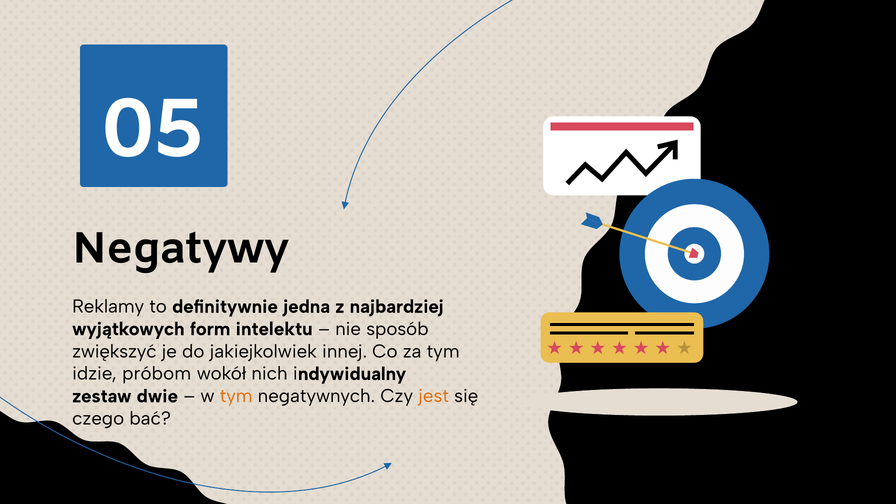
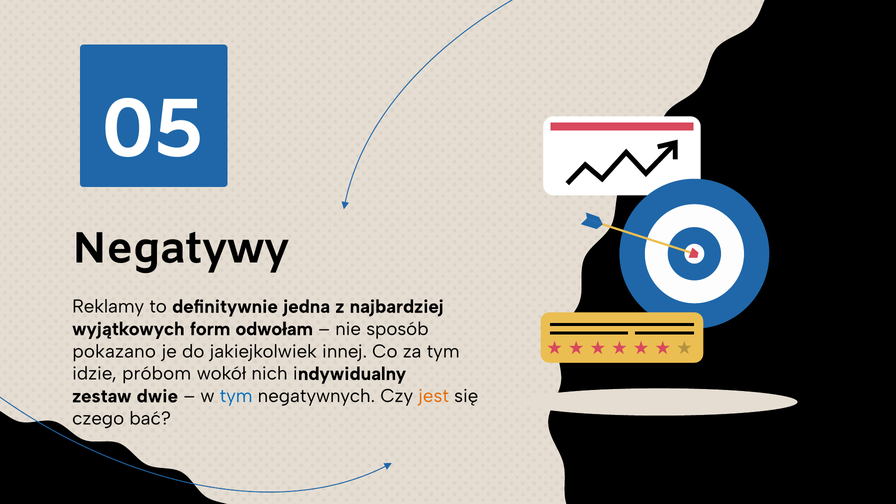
intelektu: intelektu -> odwołam (274, 329)
zwiększyć: zwiększyć -> pokazano (114, 351)
tym colour: orange -> blue (236, 396)
